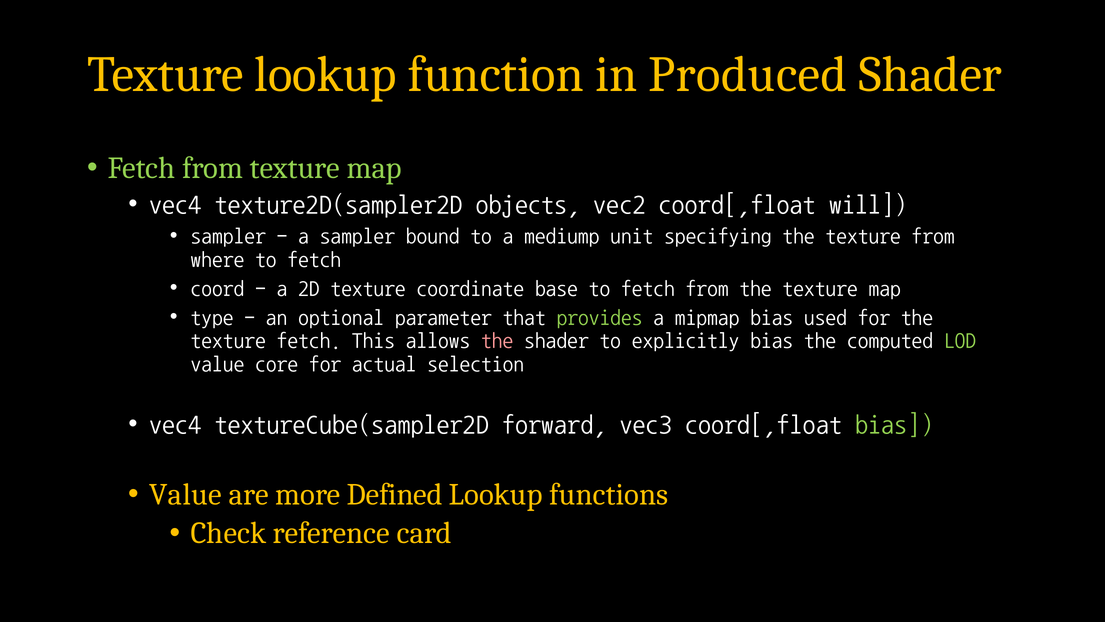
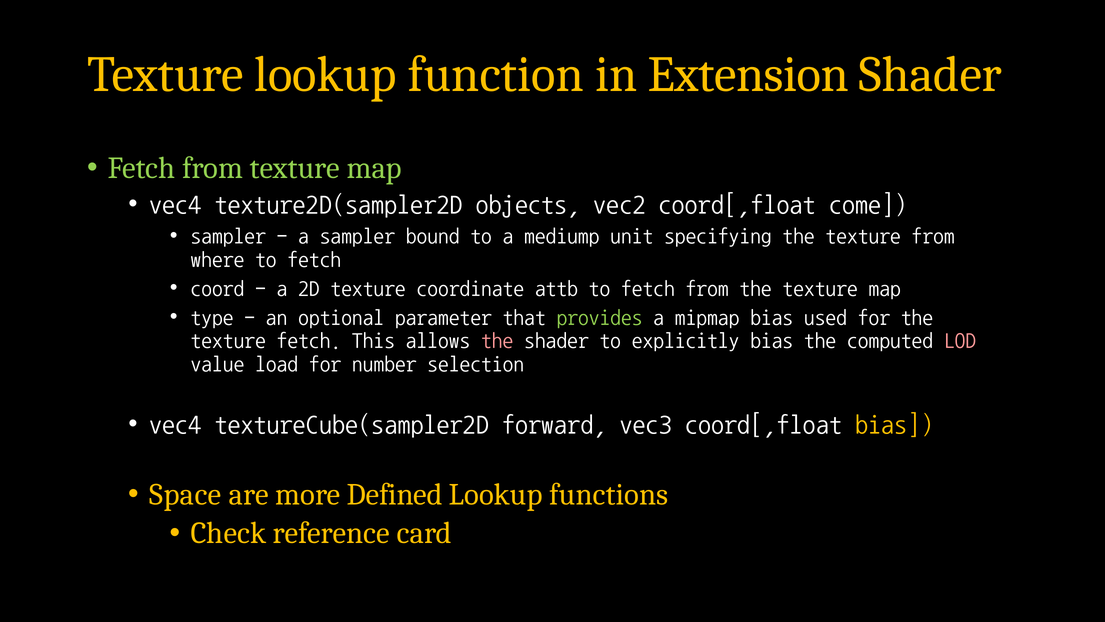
Produced: Produced -> Extension (748, 75)
will: will -> come (868, 204)
base: base -> attb (556, 288)
LOD colour: light green -> pink (960, 340)
core: core -> load (277, 363)
actual: actual -> number (384, 363)
bias colour: light green -> yellow (894, 424)
Value: Value -> Space (185, 494)
